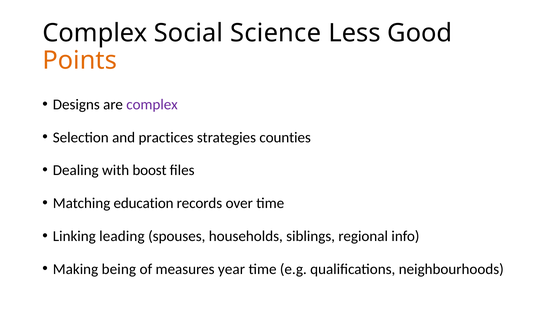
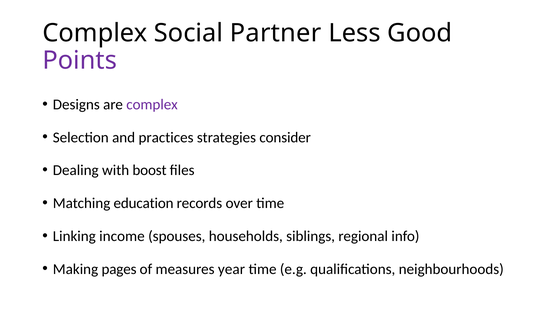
Science: Science -> Partner (276, 33)
Points colour: orange -> purple (80, 60)
counties: counties -> consider (285, 137)
leading: leading -> income (122, 236)
being: being -> pages (119, 269)
